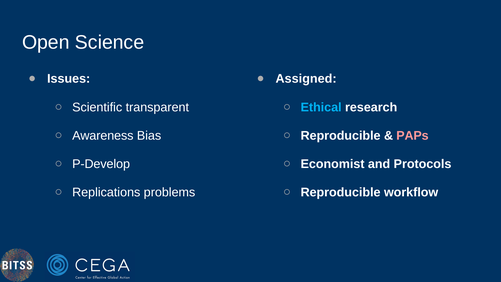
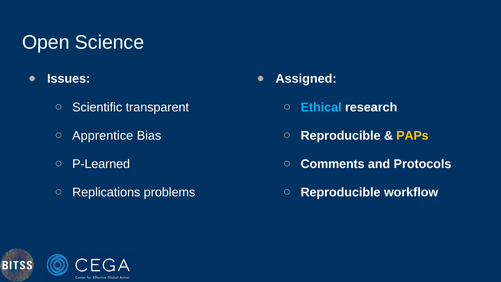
Awareness: Awareness -> Apprentice (103, 136)
PAPs colour: pink -> yellow (412, 136)
P-Develop: P-Develop -> P-Learned (101, 164)
Economist: Economist -> Comments (333, 164)
